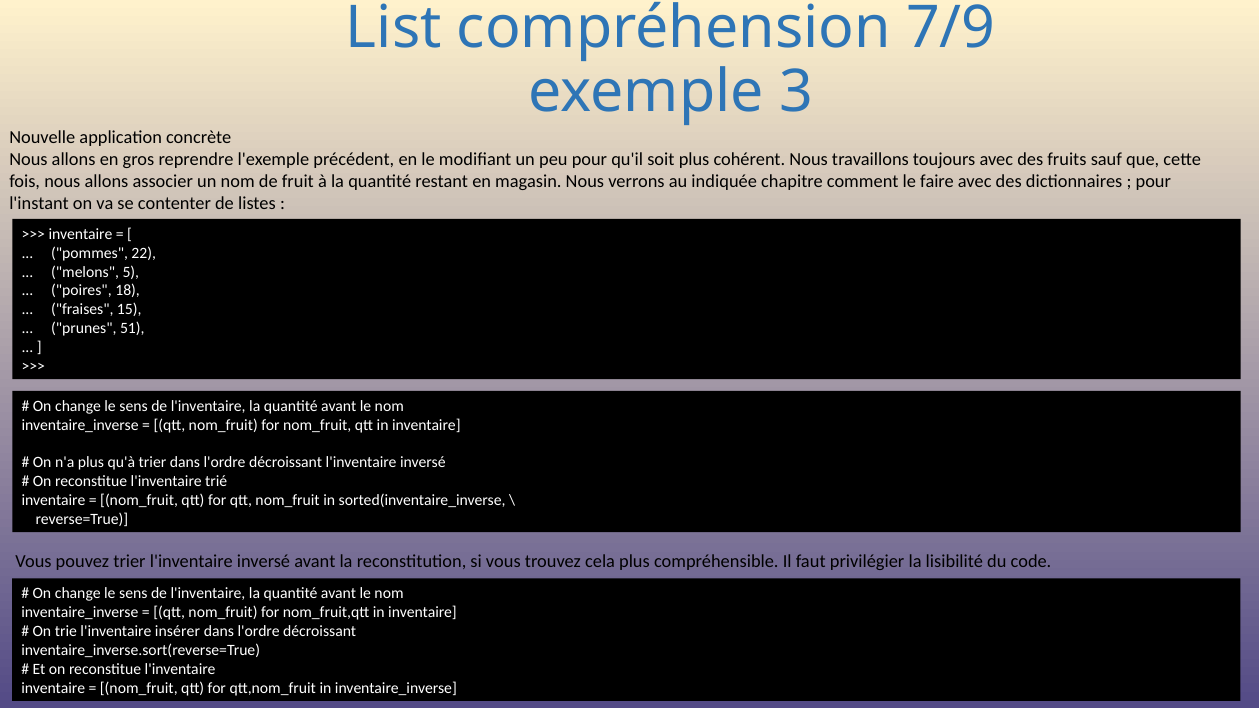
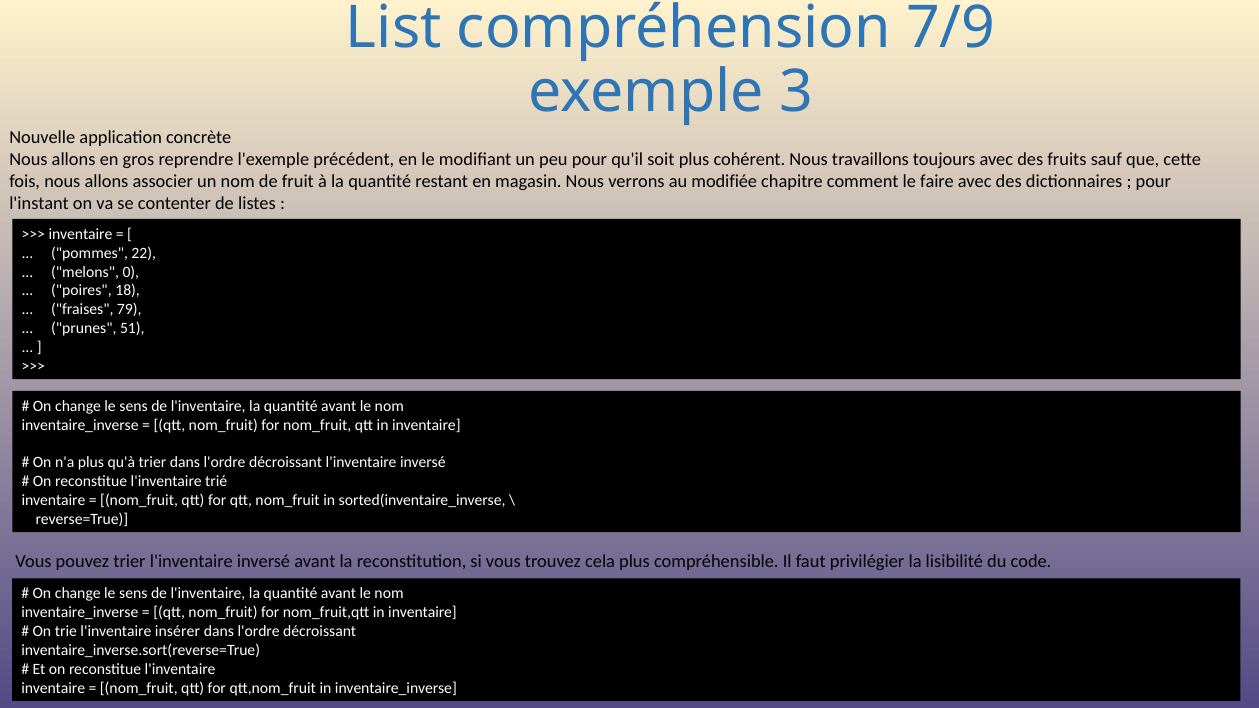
indiquée: indiquée -> modifiée (724, 181)
5: 5 -> 0 (131, 272)
15: 15 -> 79 (129, 310)
